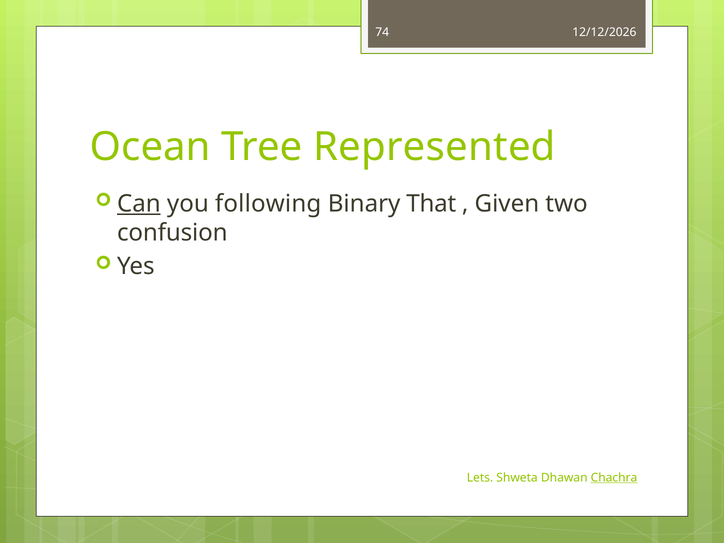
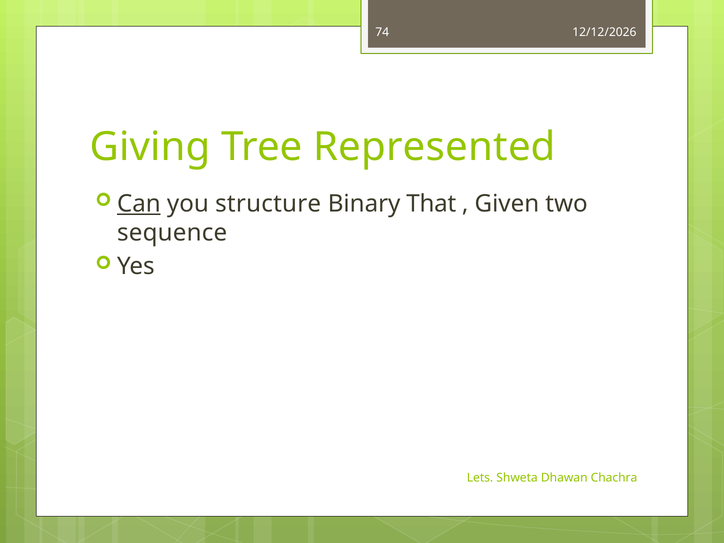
Ocean: Ocean -> Giving (150, 147)
following: following -> structure (268, 204)
confusion: confusion -> sequence (172, 233)
Chachra underline: present -> none (614, 478)
